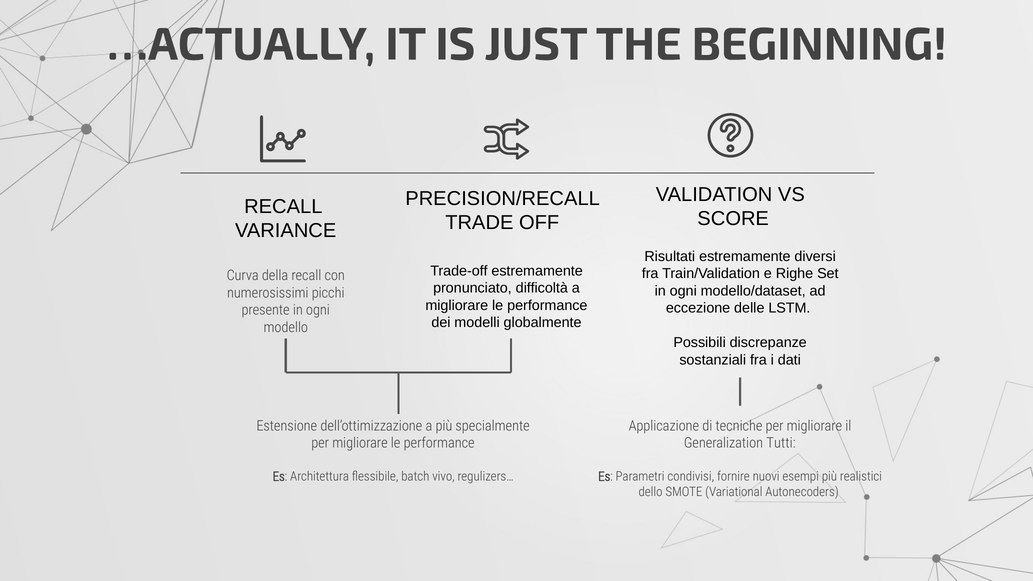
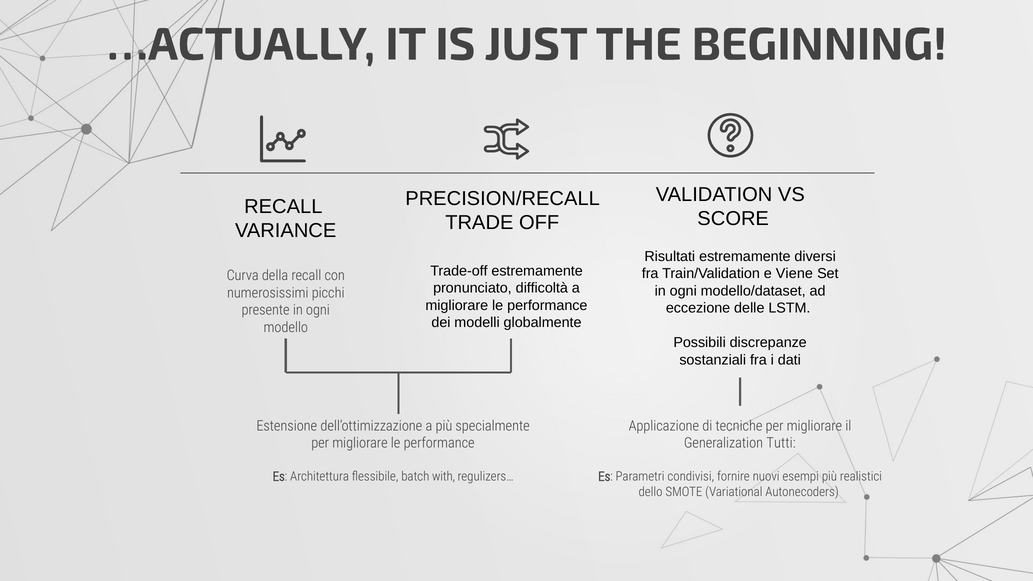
Righe: Righe -> Viene (794, 274)
vivo: vivo -> with (444, 477)
